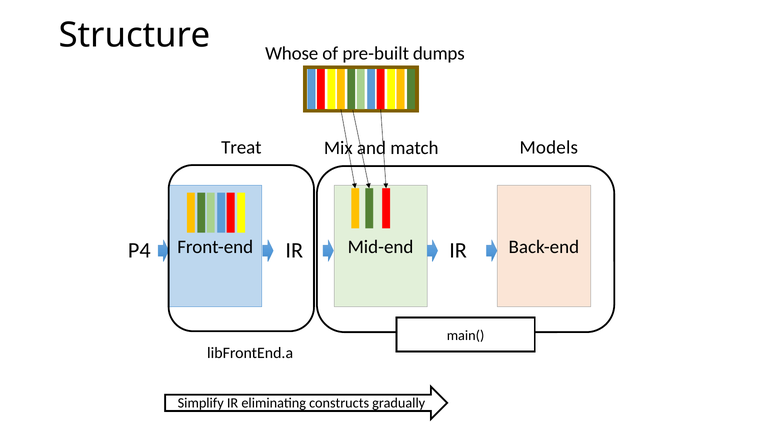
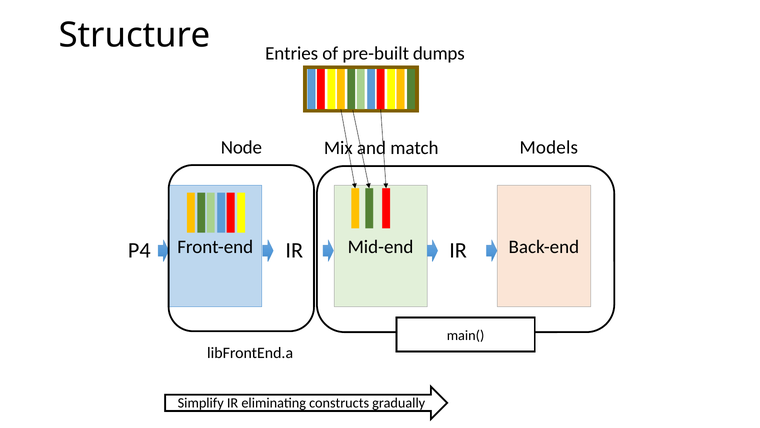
Whose: Whose -> Entries (292, 54)
Treat: Treat -> Node (241, 147)
